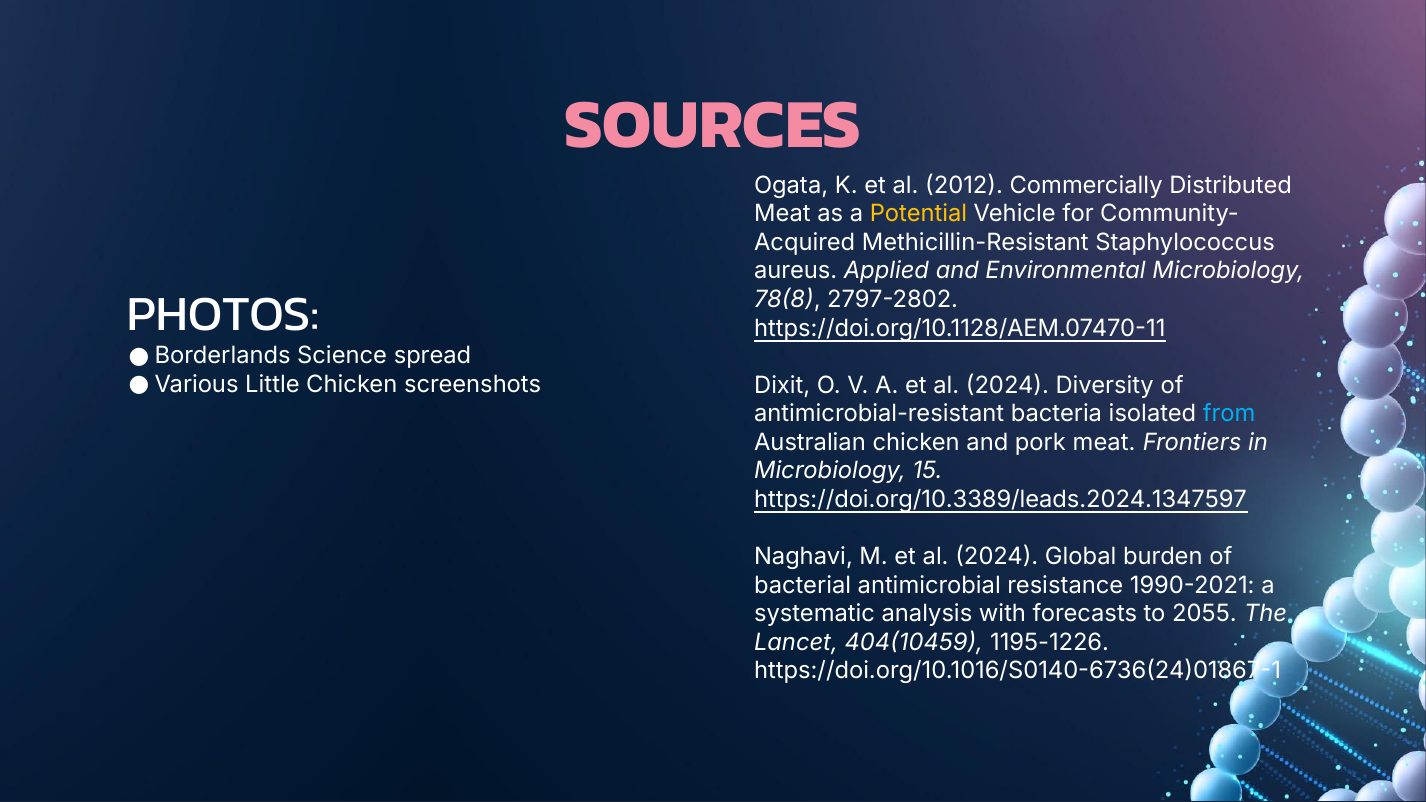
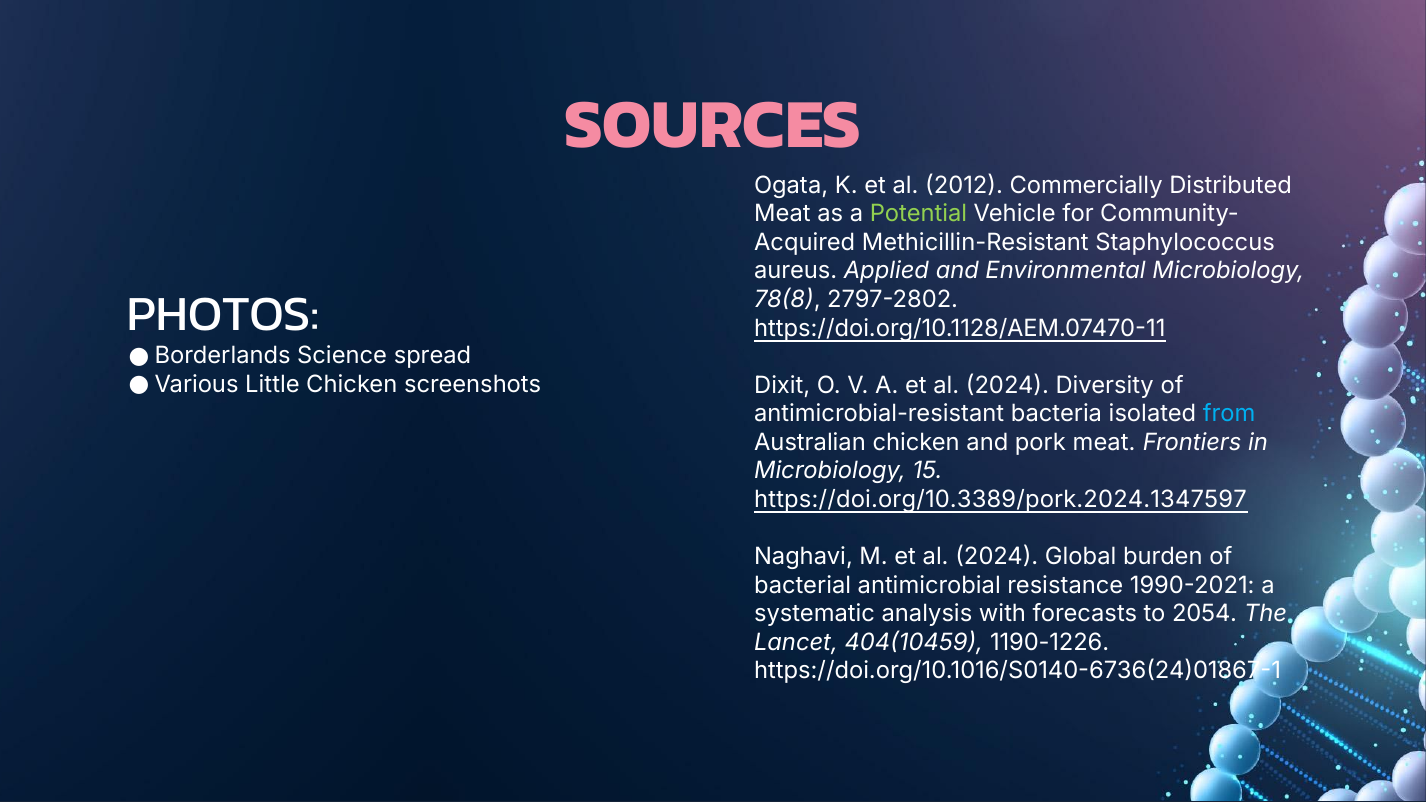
Potential colour: yellow -> light green (918, 214)
https://doi.org/10.3389/leads.2024.1347597: https://doi.org/10.3389/leads.2024.1347597 -> https://doi.org/10.3389/pork.2024.1347597 (1000, 500)
2055: 2055 -> 2054 (1205, 614)
1195-1226: 1195-1226 -> 1190-1226 (1050, 642)
